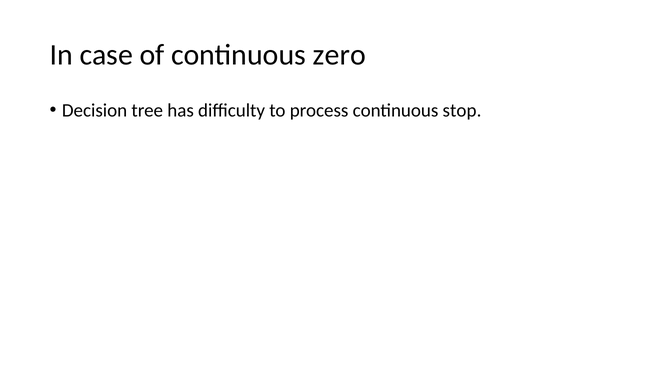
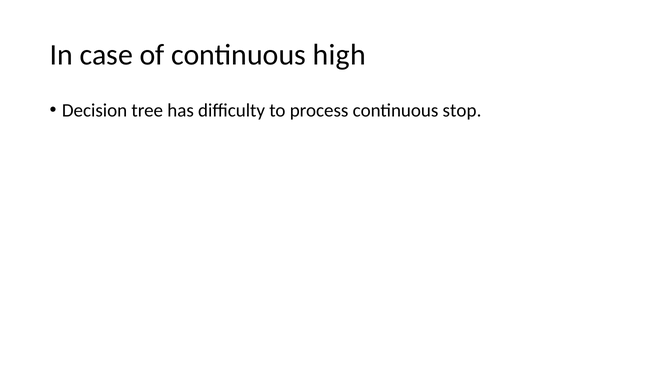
zero: zero -> high (339, 55)
